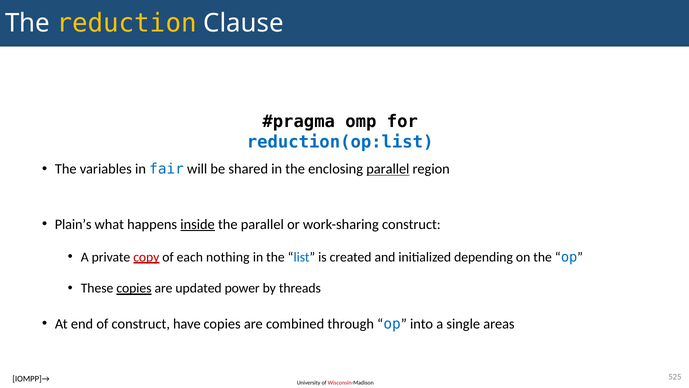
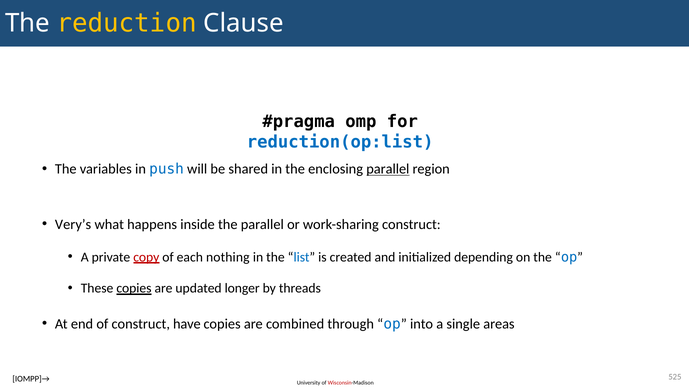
fair: fair -> push (167, 169)
Plain’s: Plain’s -> Very’s (73, 224)
inside underline: present -> none (198, 224)
power: power -> longer (242, 288)
